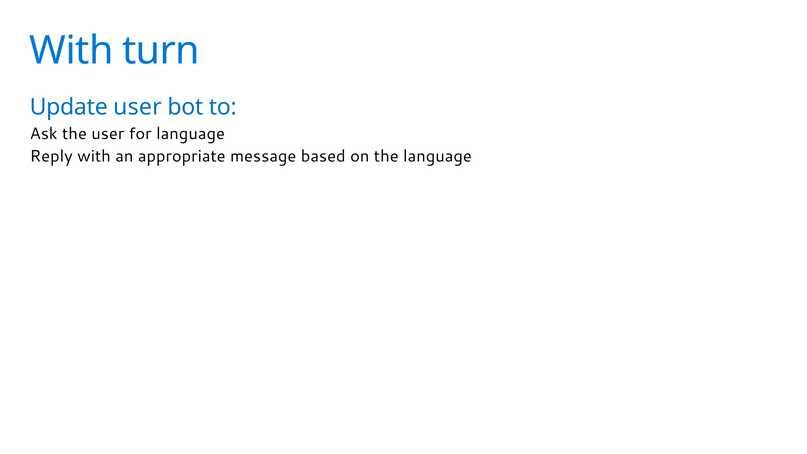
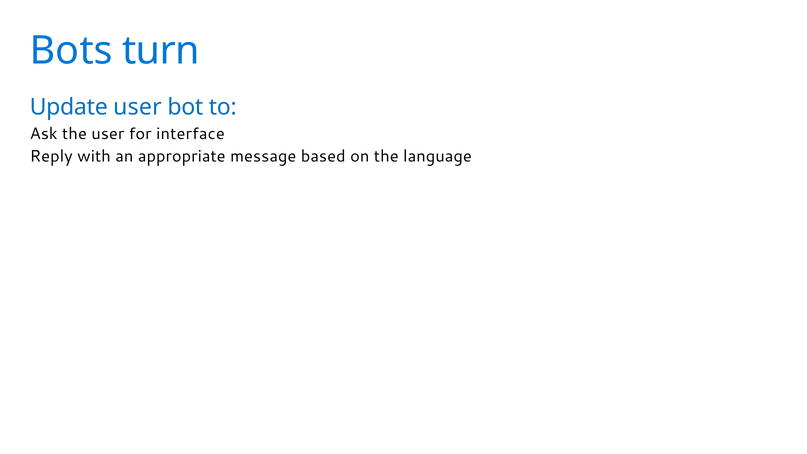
With: With -> Bots (71, 51)
for language: language -> interface (190, 134)
